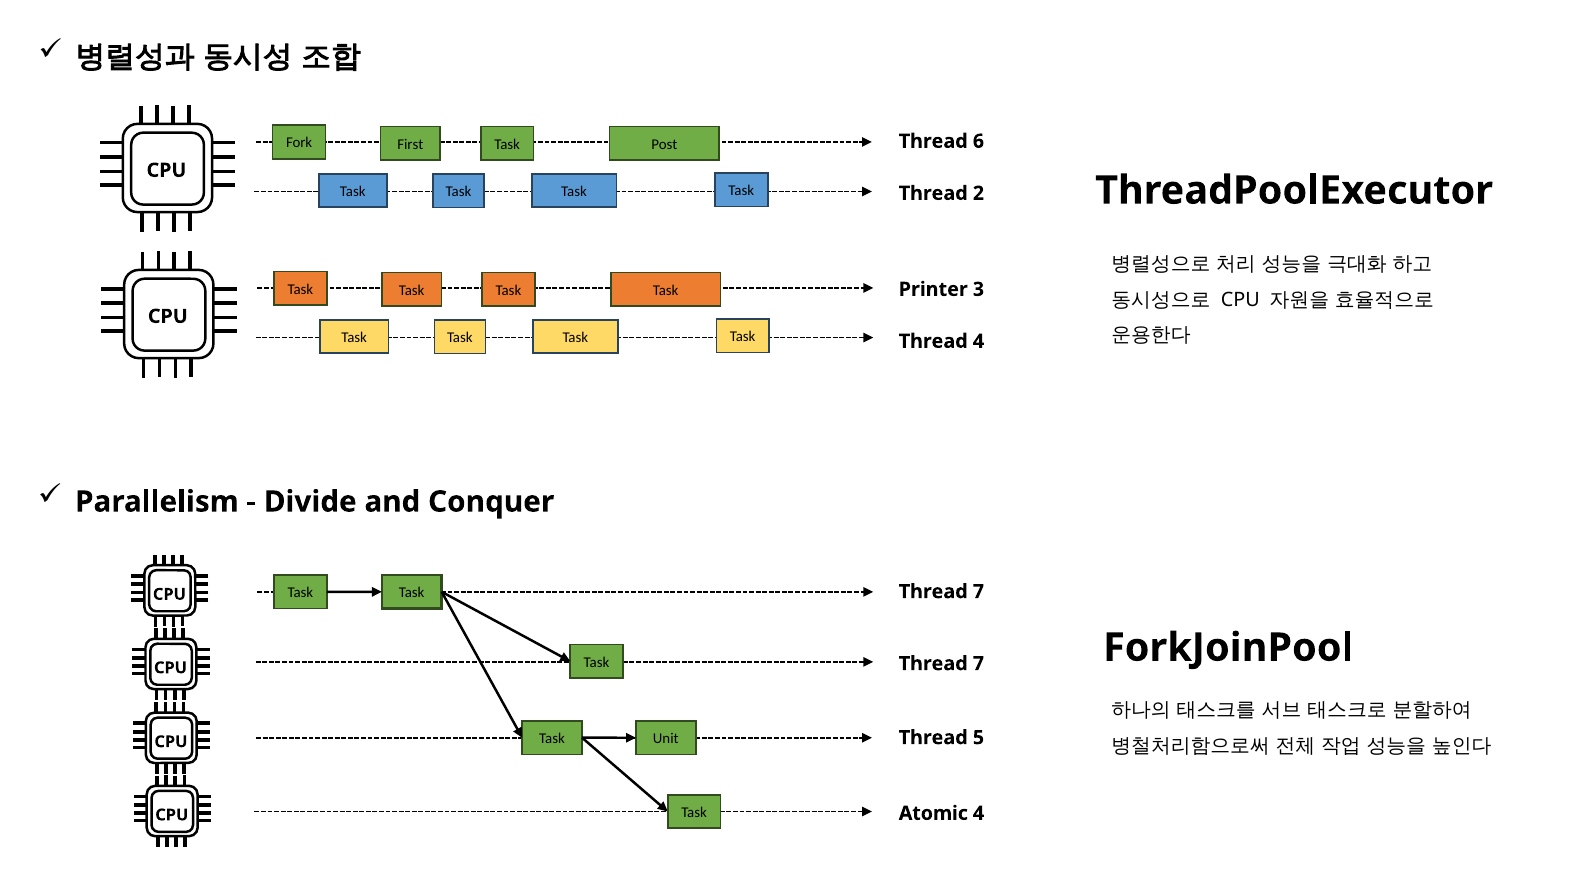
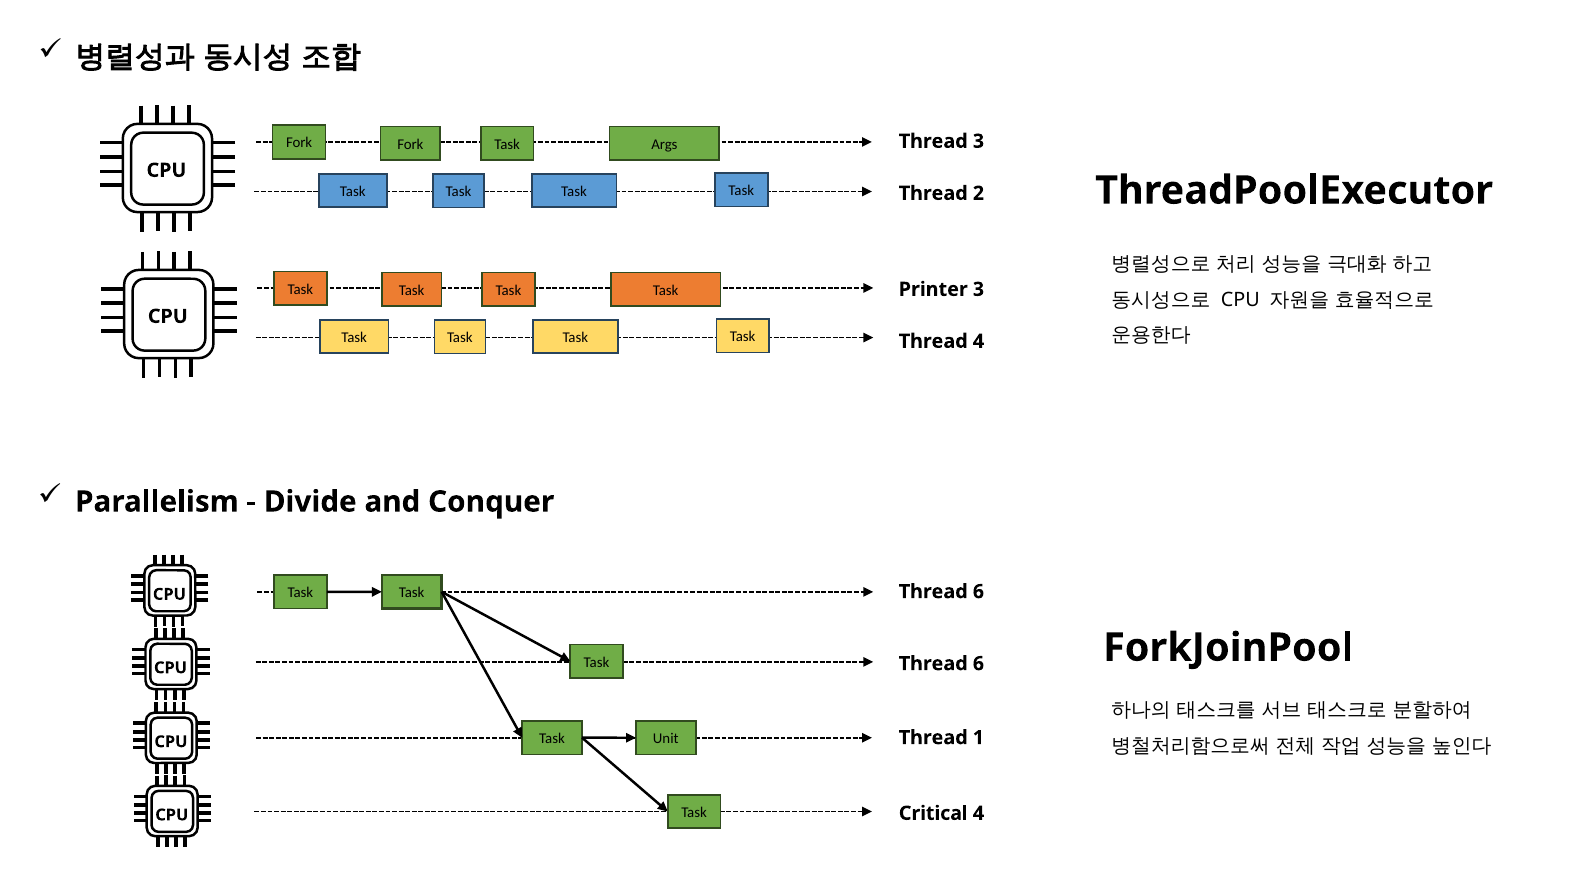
Thread 6: 6 -> 3 (978, 141)
First: First -> Fork (410, 144)
Post: Post -> Args (664, 144)
7: 7 -> 6 (978, 592)
Task Thread 7: 7 -> 6 (978, 664)
5: 5 -> 1 (978, 738)
Atomic: Atomic -> Critical (933, 813)
